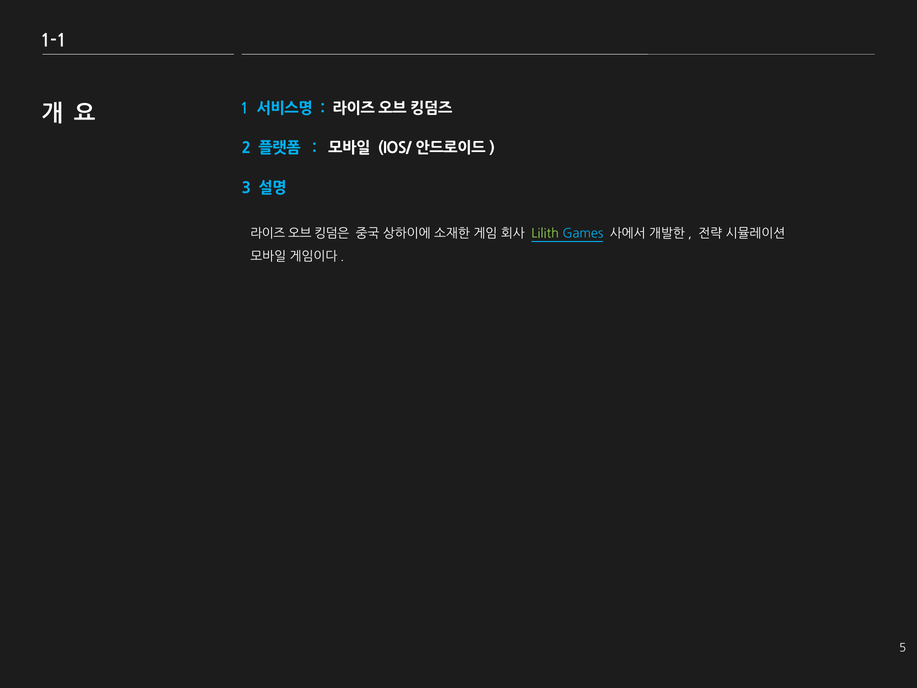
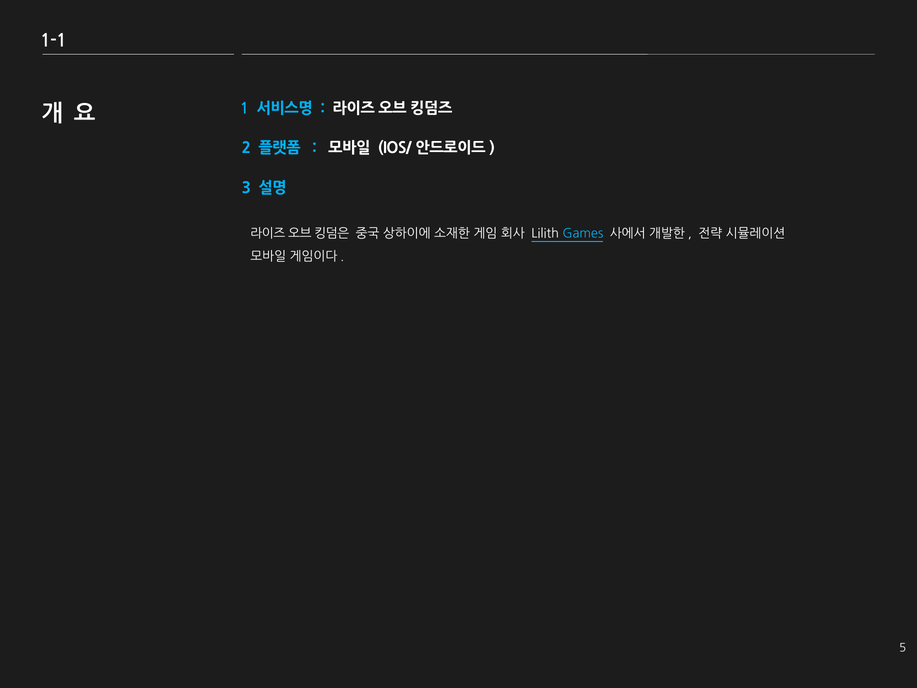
Lilith colour: light green -> white (545, 233)
